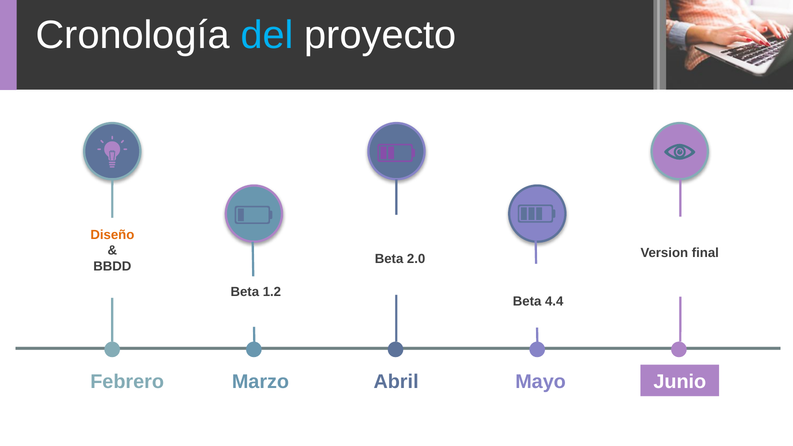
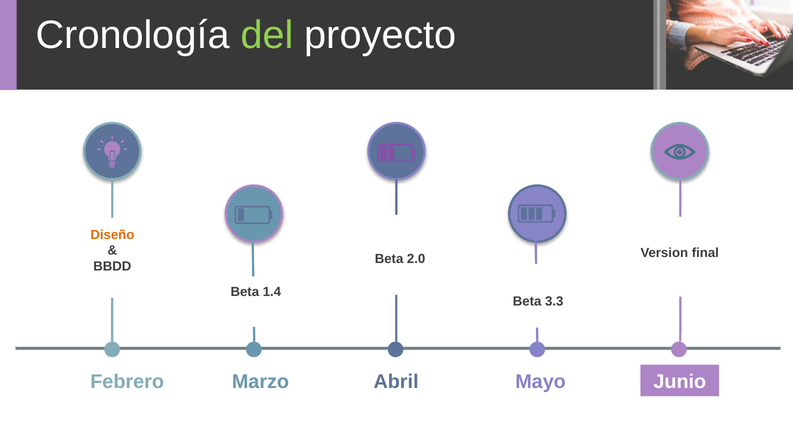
del colour: light blue -> light green (267, 35)
1.2: 1.2 -> 1.4 (272, 292)
4.4: 4.4 -> 3.3 (554, 301)
